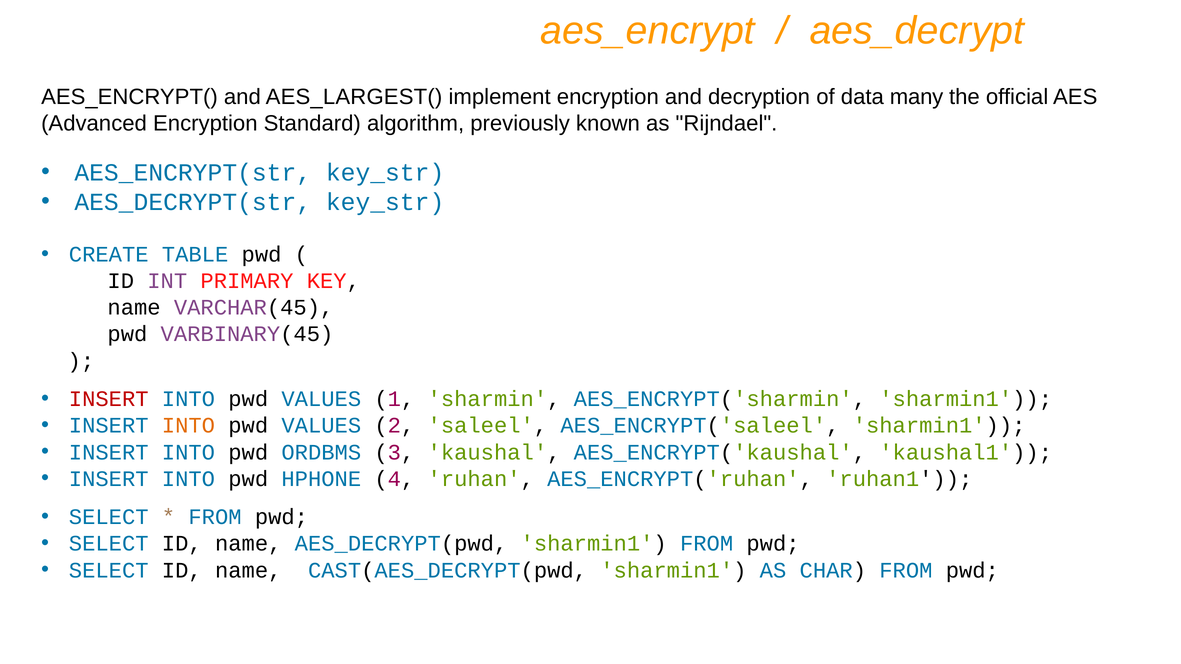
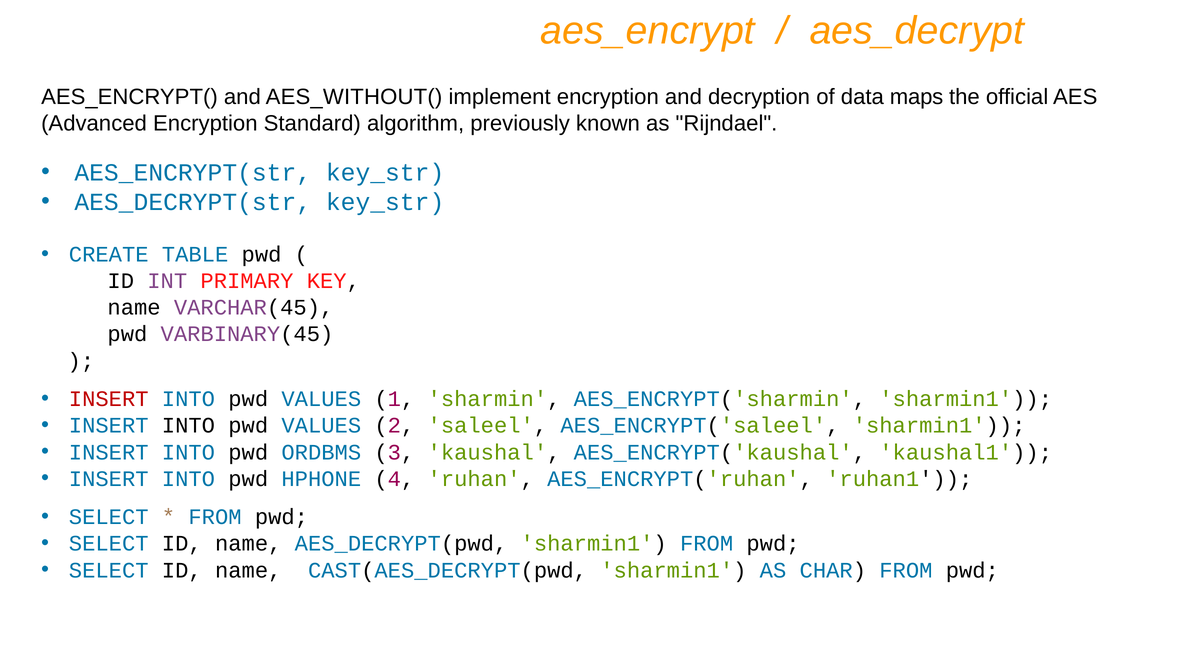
AES_LARGEST(: AES_LARGEST( -> AES_WITHOUT( (354, 97)
many: many -> maps (917, 97)
INTO colour: orange -> black (188, 426)
